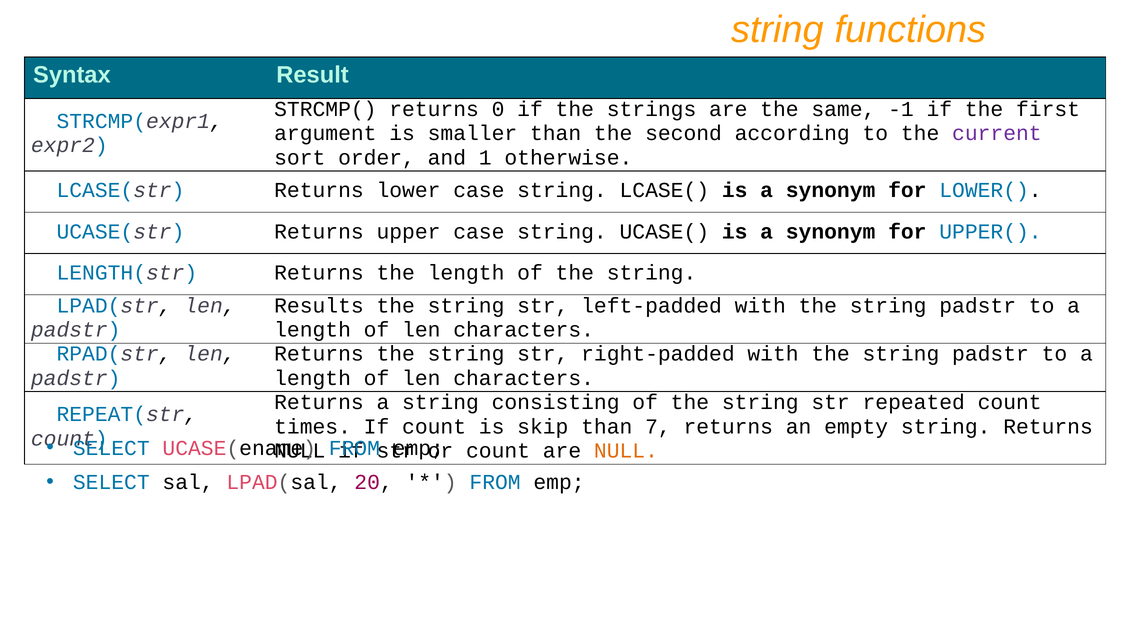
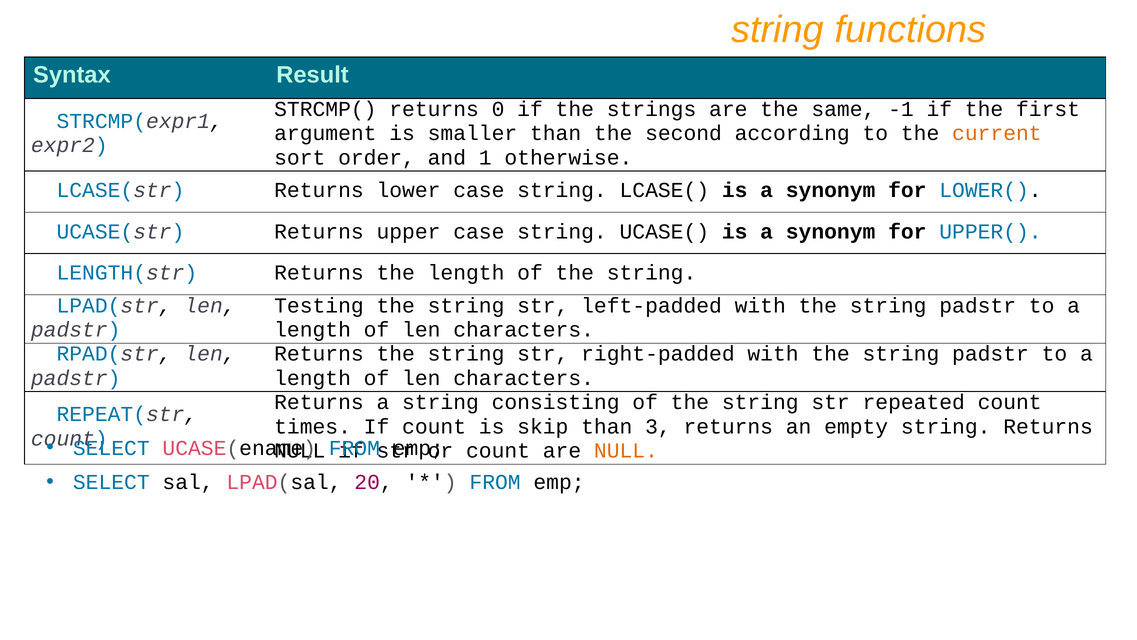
current colour: purple -> orange (997, 133)
Results: Results -> Testing (319, 305)
7: 7 -> 3 (658, 426)
